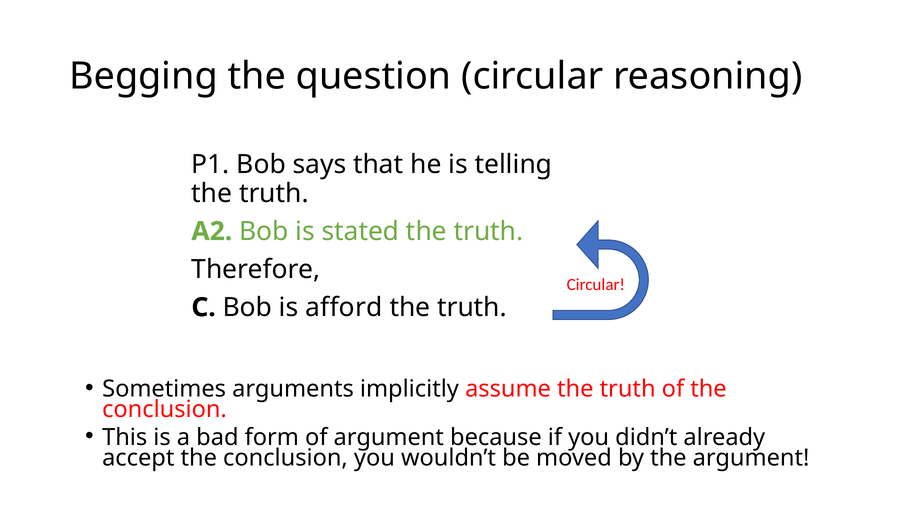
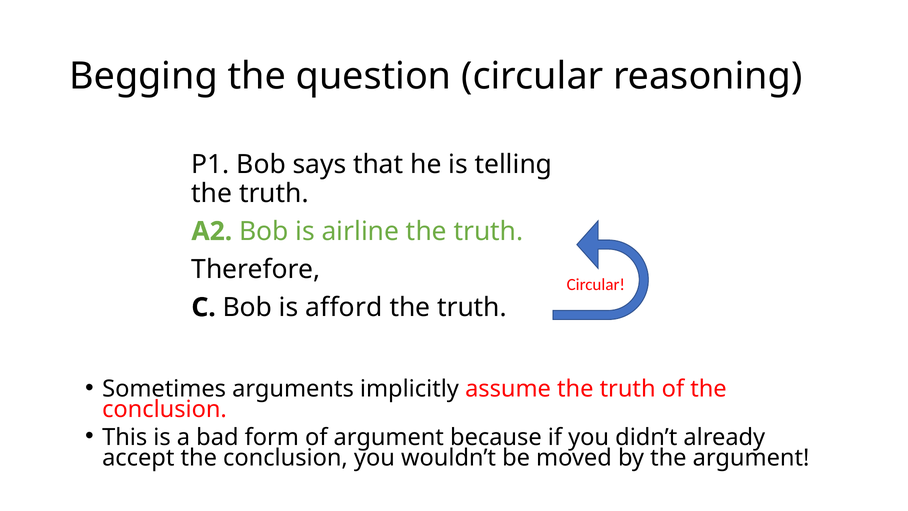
stated: stated -> airline (360, 231)
